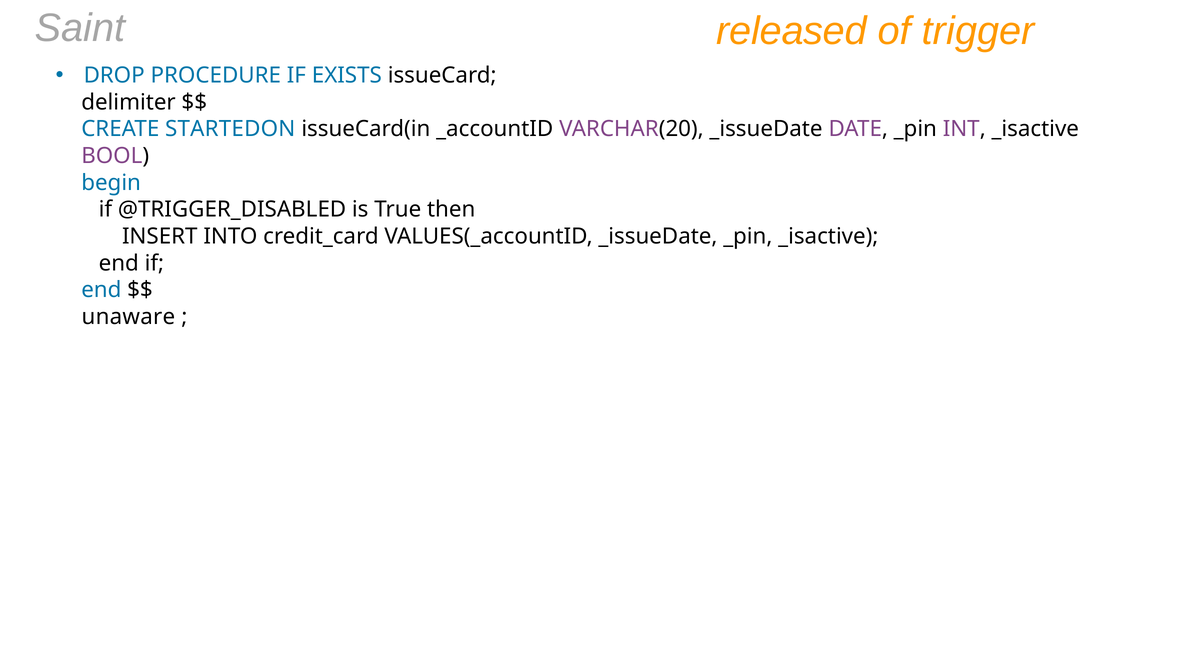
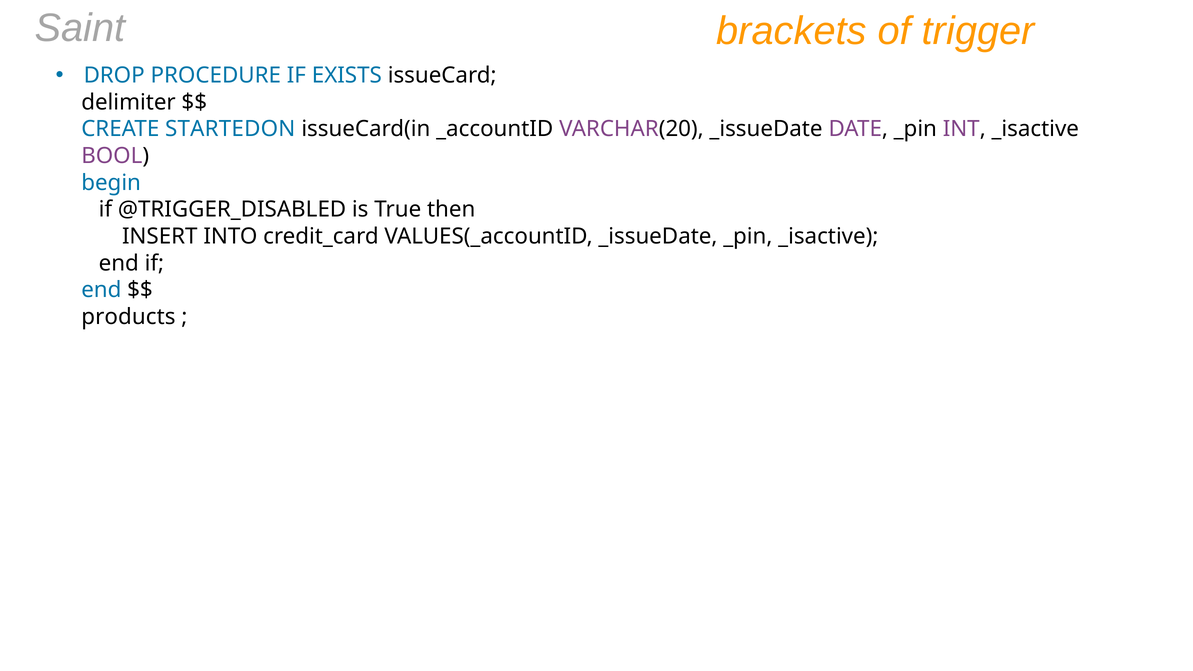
released: released -> brackets (792, 31)
unaware: unaware -> products (128, 317)
